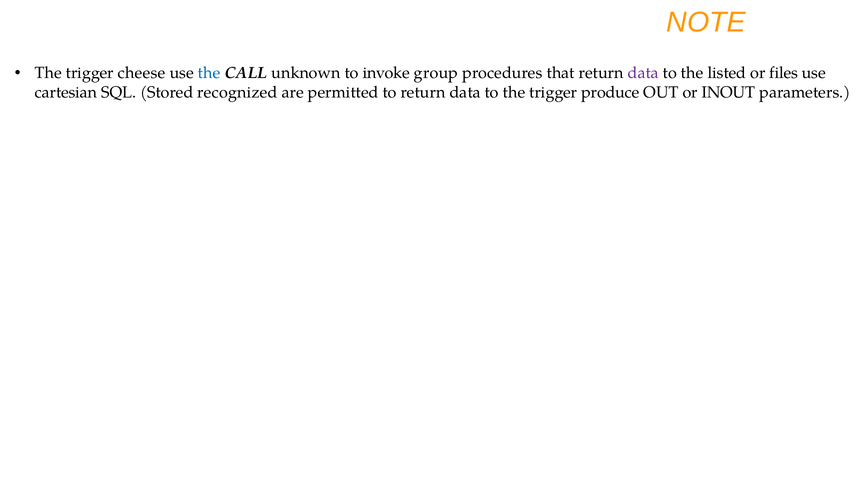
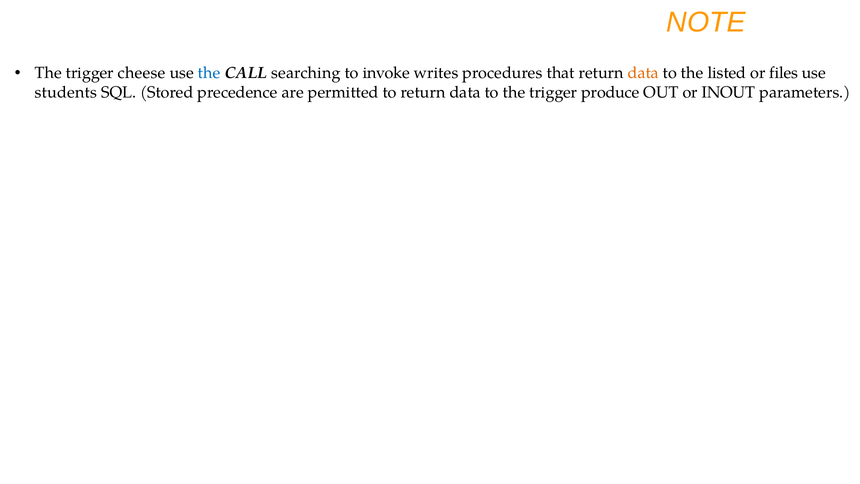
unknown: unknown -> searching (306, 73)
group: group -> writes (436, 73)
data colour: purple -> orange (643, 73)
cartesian: cartesian -> students (66, 92)
recognized: recognized -> precedence (238, 92)
